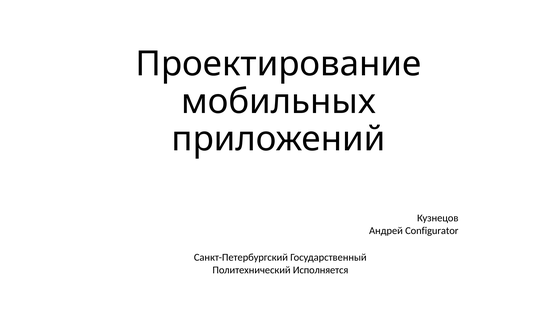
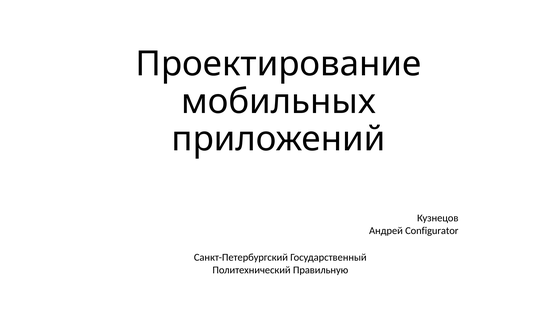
Исполняется: Исполняется -> Правильную (321, 270)
